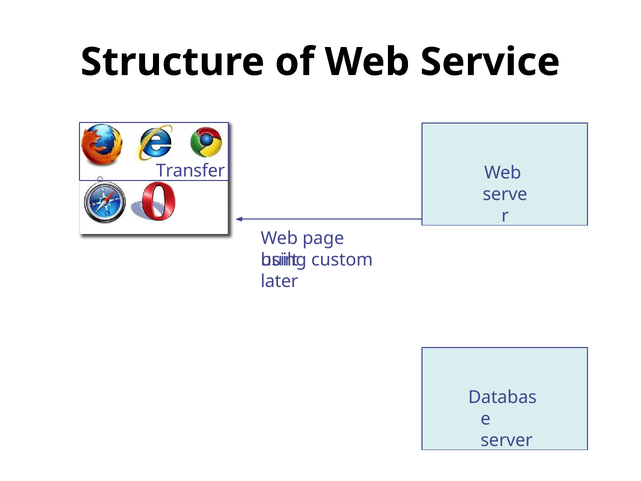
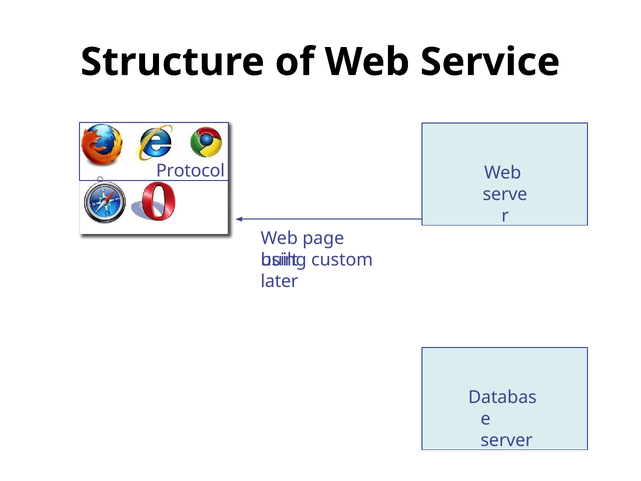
Transfer: Transfer -> Protocol (190, 171)
